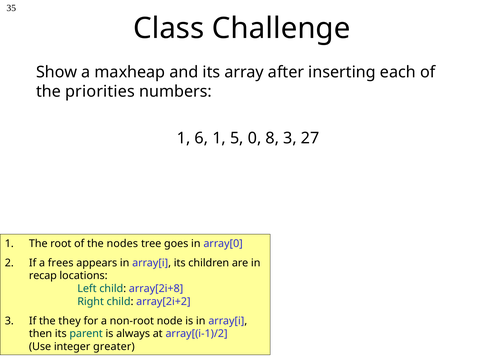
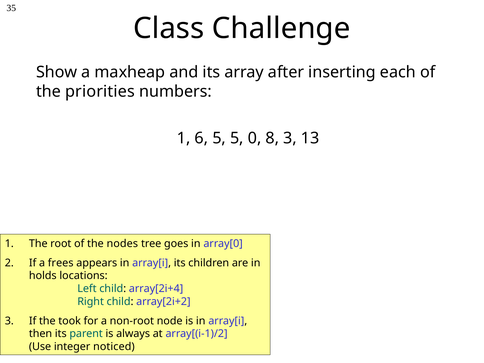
1 6 1: 1 -> 5 (219, 138)
27: 27 -> 13 (310, 138)
recap: recap -> holds (43, 276)
array[2i+8: array[2i+8 -> array[2i+4 (156, 289)
they: they -> took (70, 321)
greater: greater -> noticed (114, 347)
